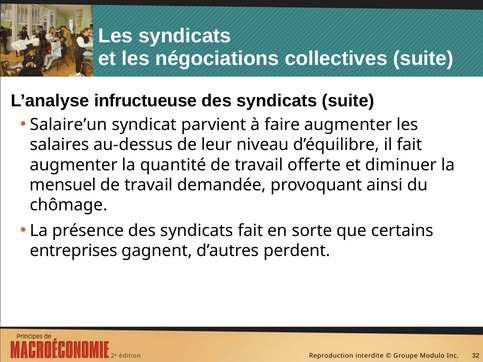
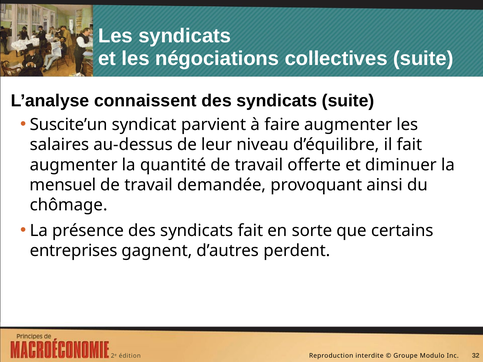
infructueuse: infructueuse -> connaissent (145, 101)
Salaire’un: Salaire’un -> Suscite’un (69, 125)
